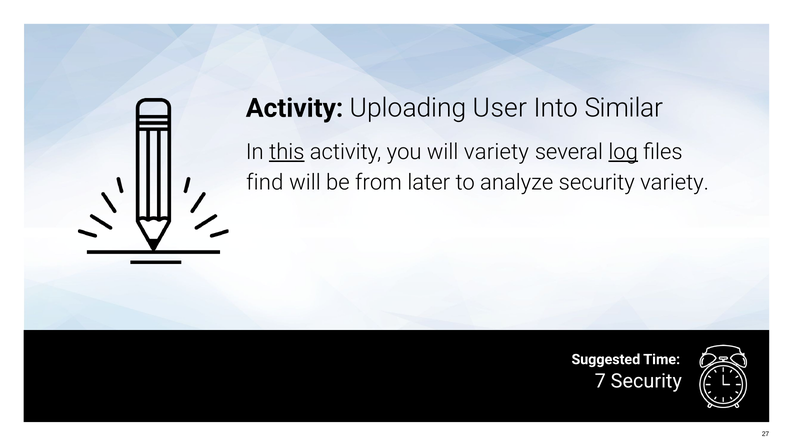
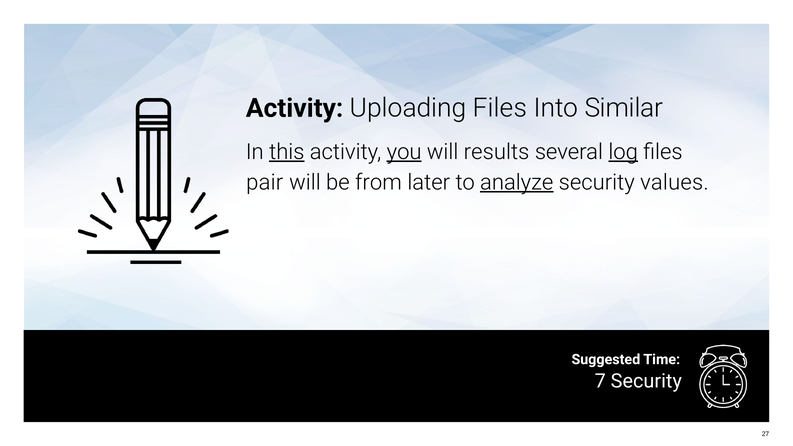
Uploading User: User -> Files (500, 108)
you underline: none -> present (404, 152)
will variety: variety -> results (497, 152)
find: find -> pair (265, 182)
analyze underline: none -> present (517, 182)
security variety: variety -> values (674, 182)
